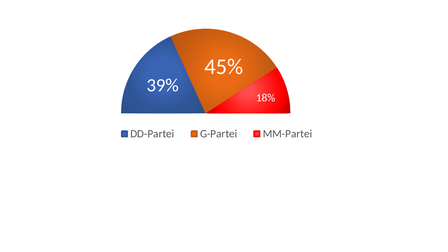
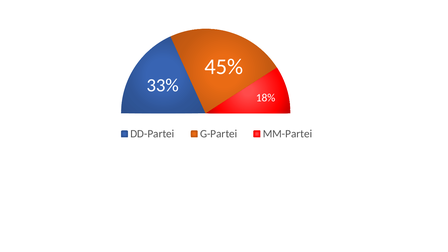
39%: 39% -> 33% (163, 85)
